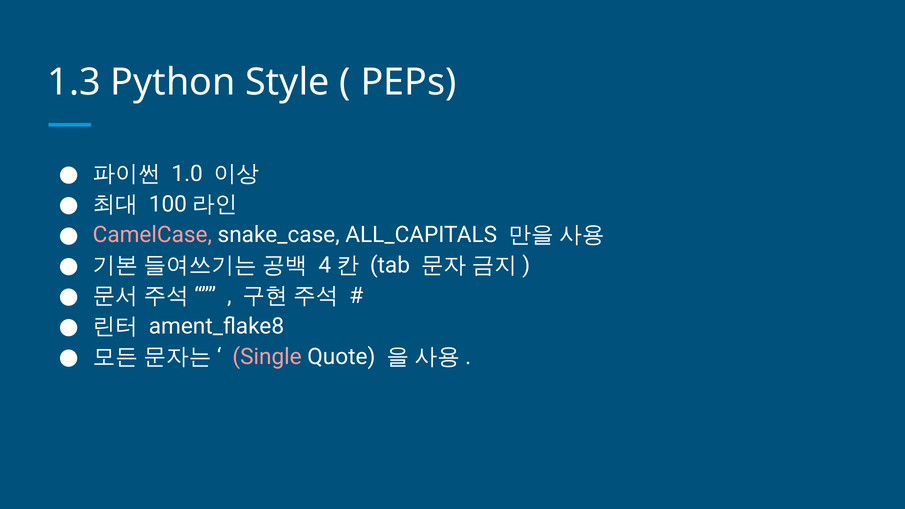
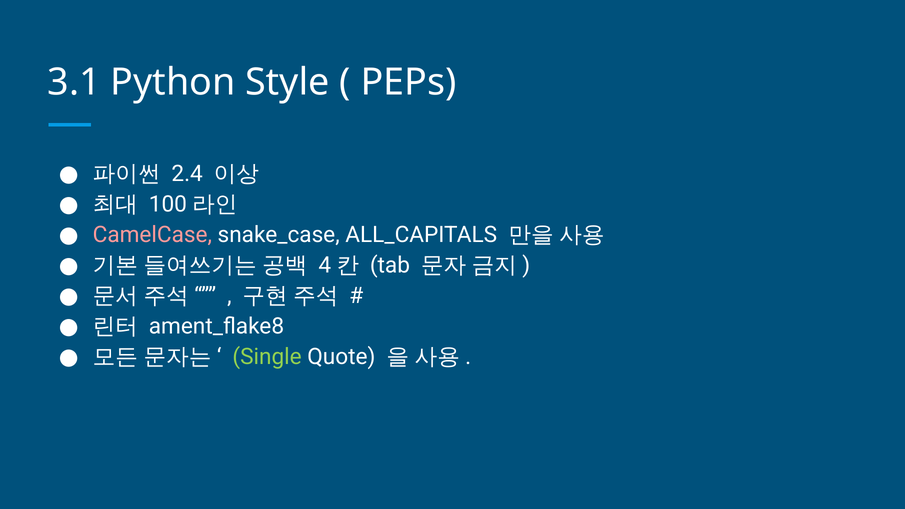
1.3: 1.3 -> 3.1 (74, 82)
1.0: 1.0 -> 2.4 (187, 174)
Single colour: pink -> light green (267, 357)
